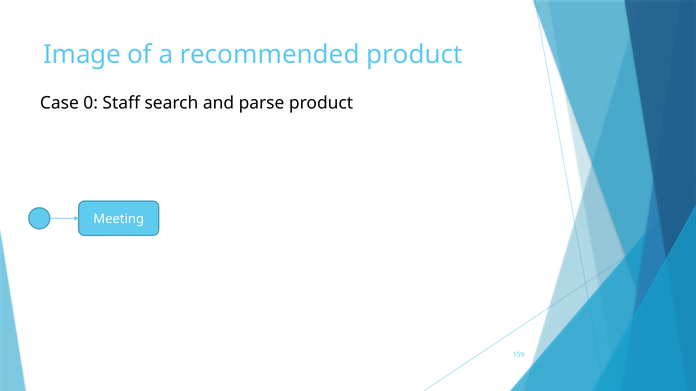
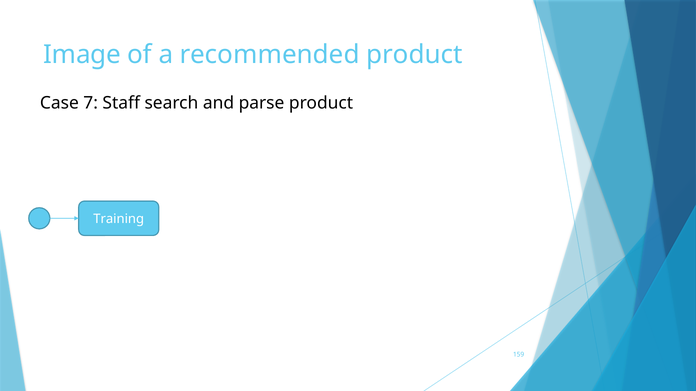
0: 0 -> 7 (91, 103)
Meeting: Meeting -> Training (119, 219)
